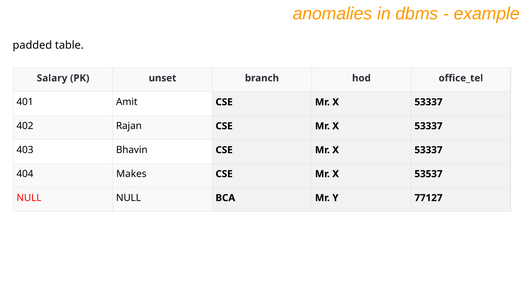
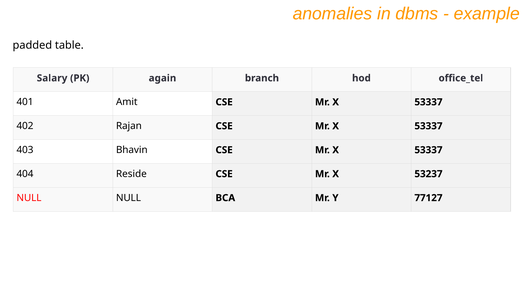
unset: unset -> again (162, 78)
Makes: Makes -> Reside (131, 174)
53537: 53537 -> 53237 (428, 174)
